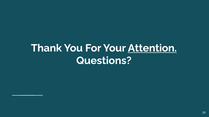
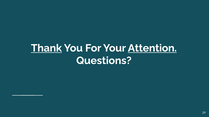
Thank underline: none -> present (46, 48)
